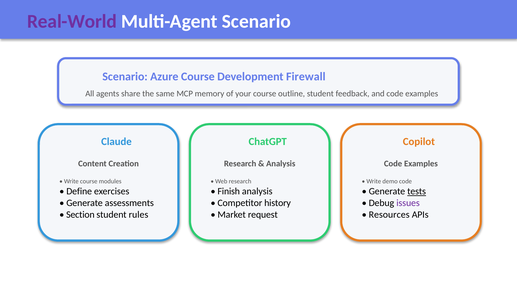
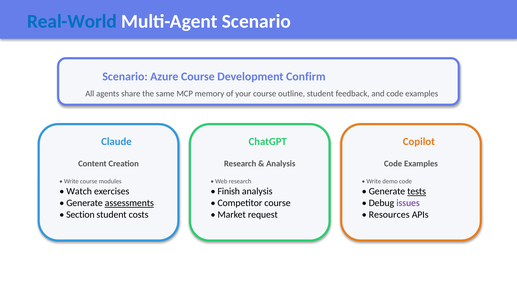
Real-World colour: purple -> blue (72, 21)
Firewall: Firewall -> Confirm (306, 76)
Define: Define -> Watch (79, 191)
assessments underline: none -> present (129, 203)
Competitor history: history -> course (278, 203)
rules: rules -> costs (139, 215)
